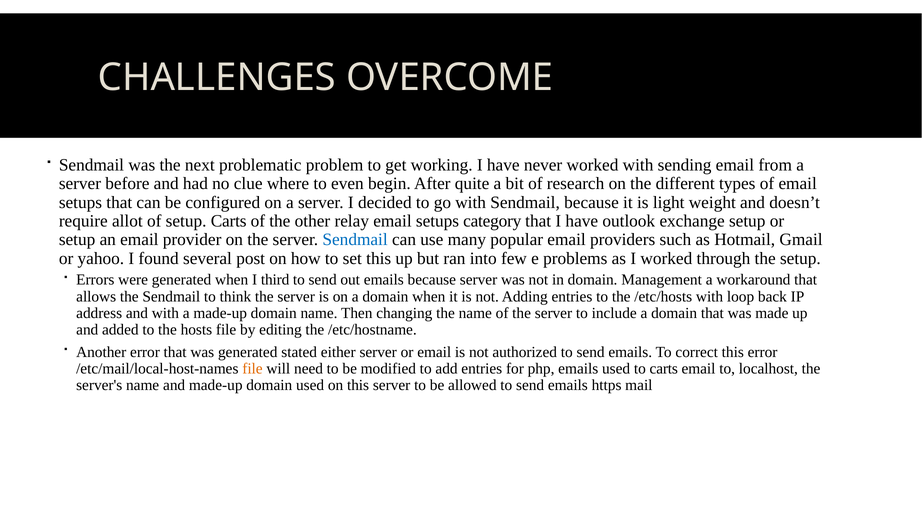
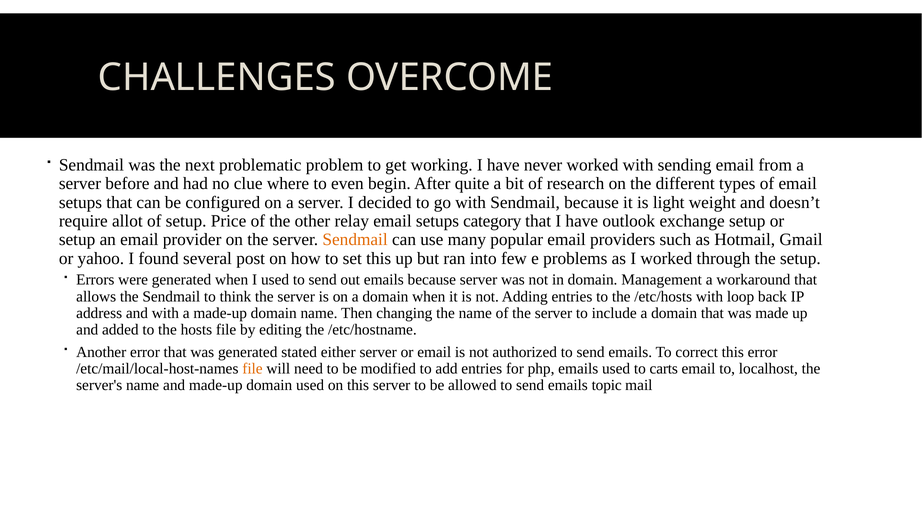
setup Carts: Carts -> Price (229, 221)
Sendmail colour: blue -> orange (355, 240)
I third: third -> used (275, 280)
https: https -> topic (607, 385)
